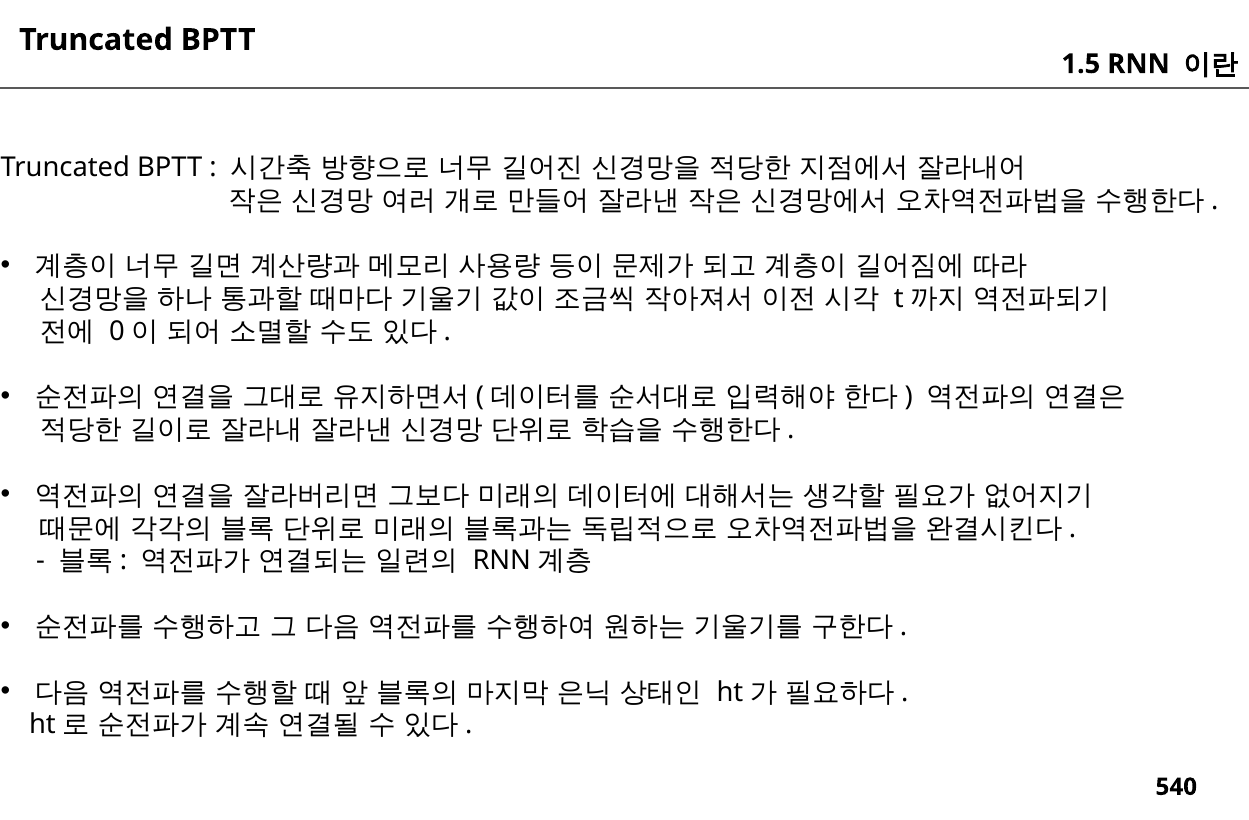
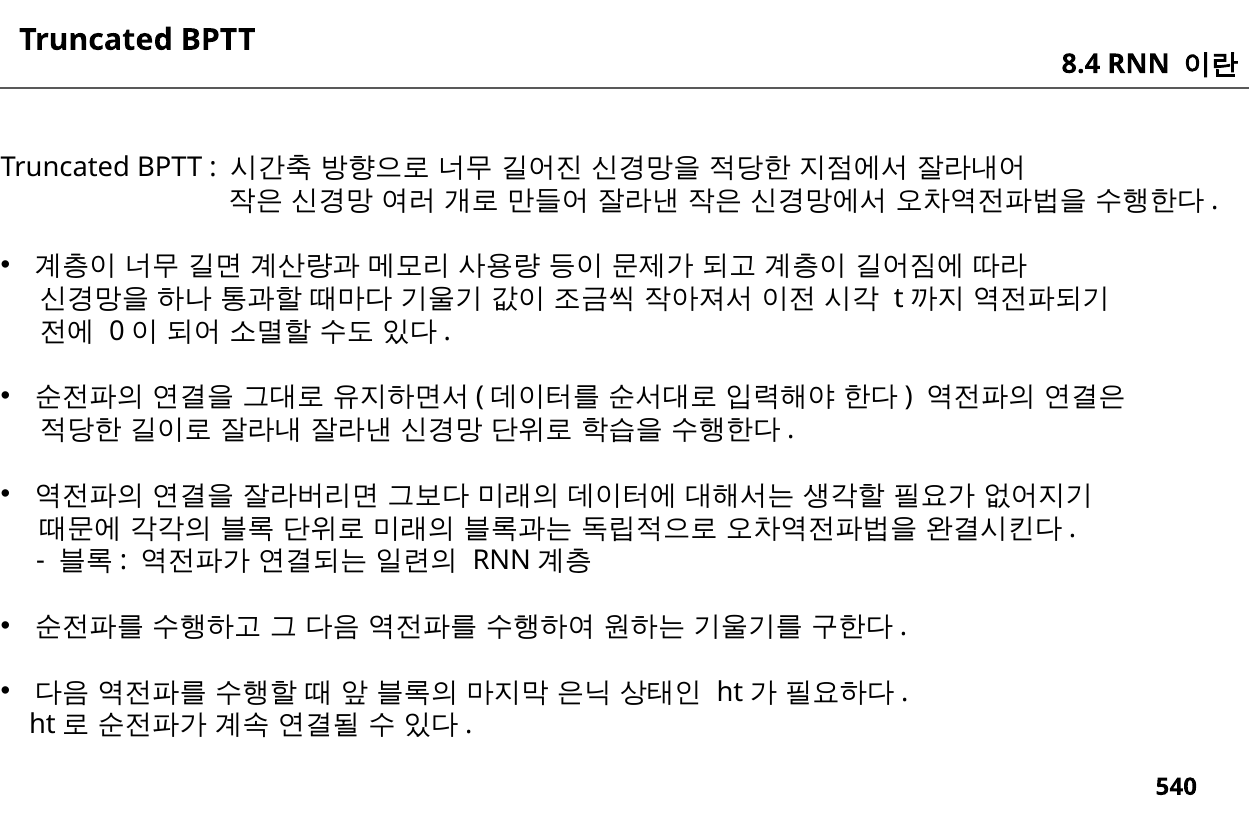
1.5: 1.5 -> 8.4 (1081, 64)
